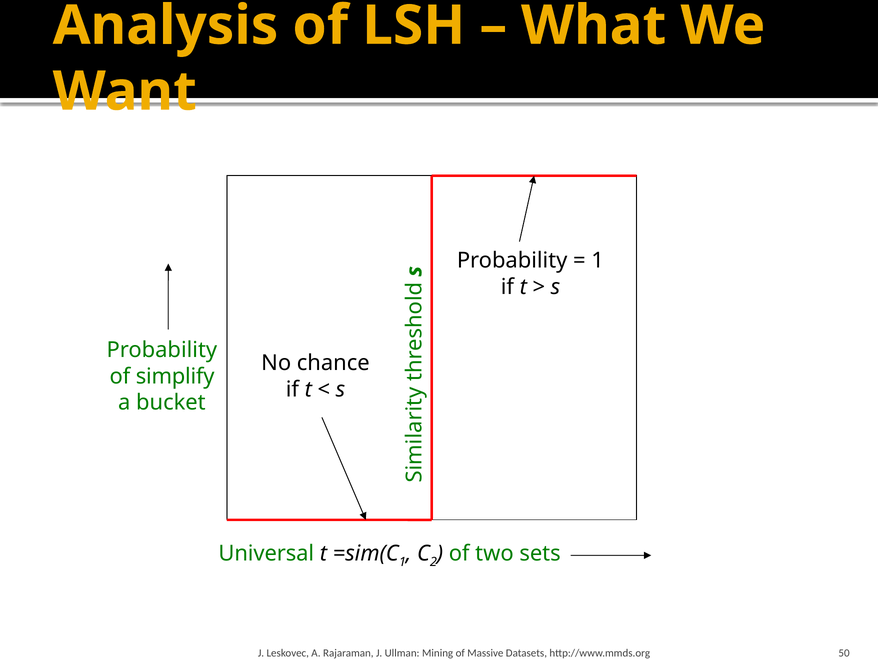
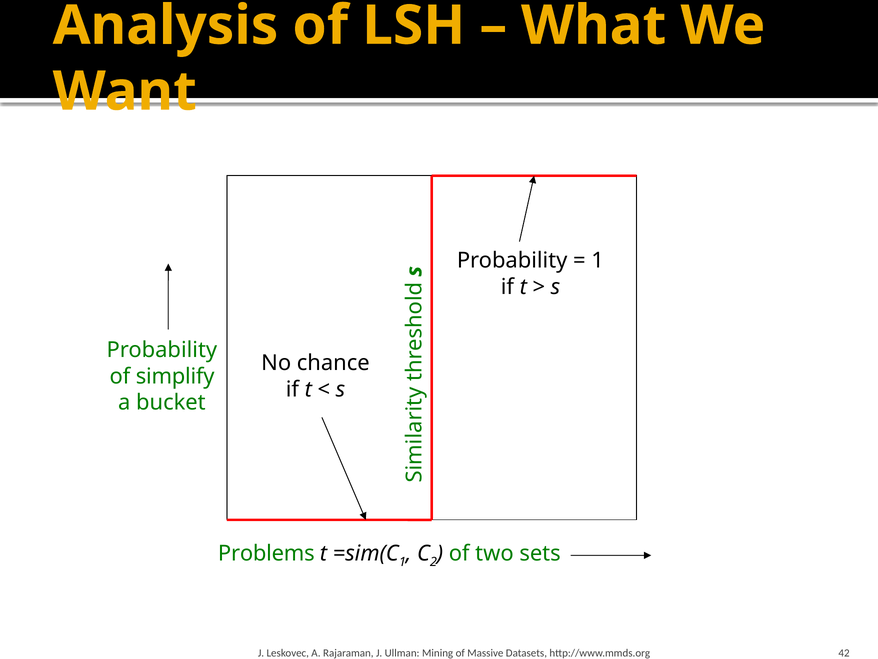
Universal: Universal -> Problems (266, 553)
50: 50 -> 42 (844, 653)
